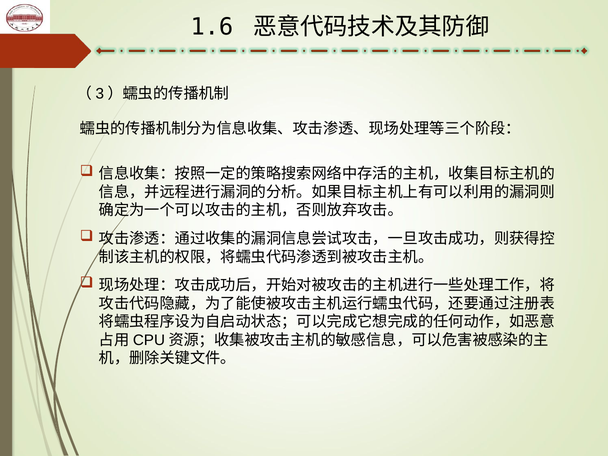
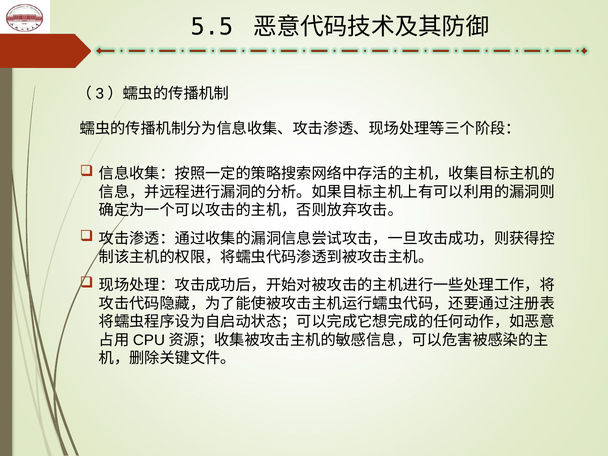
1.6: 1.6 -> 5.5 (212, 27)
